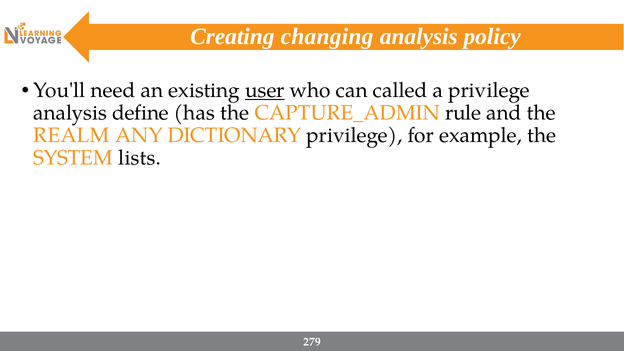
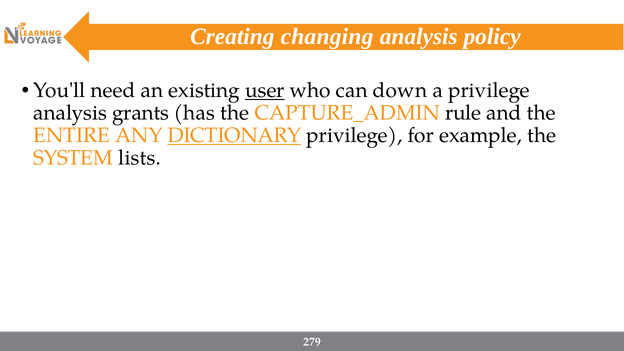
called: called -> down (400, 90)
define: define -> grants (141, 113)
REALM: REALM -> ENTIRE (72, 135)
DICTIONARY underline: none -> present (234, 135)
